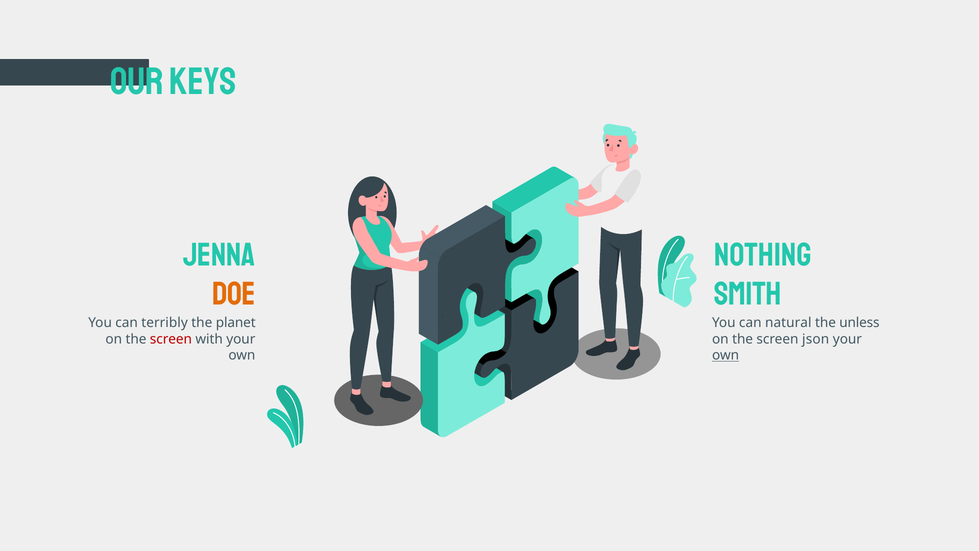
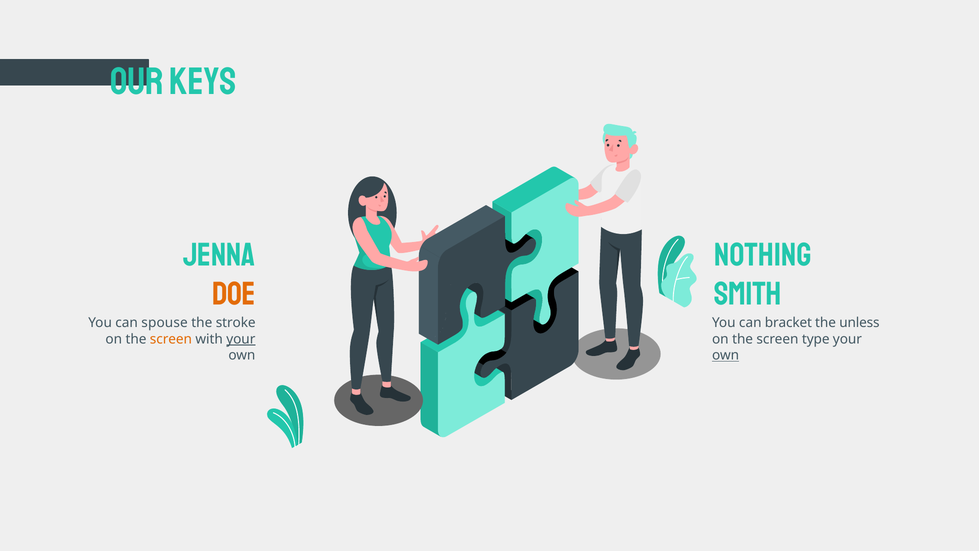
terribly: terribly -> spouse (165, 323)
planet: planet -> stroke (236, 323)
natural: natural -> bracket (788, 323)
screen colour: red -> orange (171, 339)
your underline: none -> present (241, 339)
json: json -> type (816, 339)
